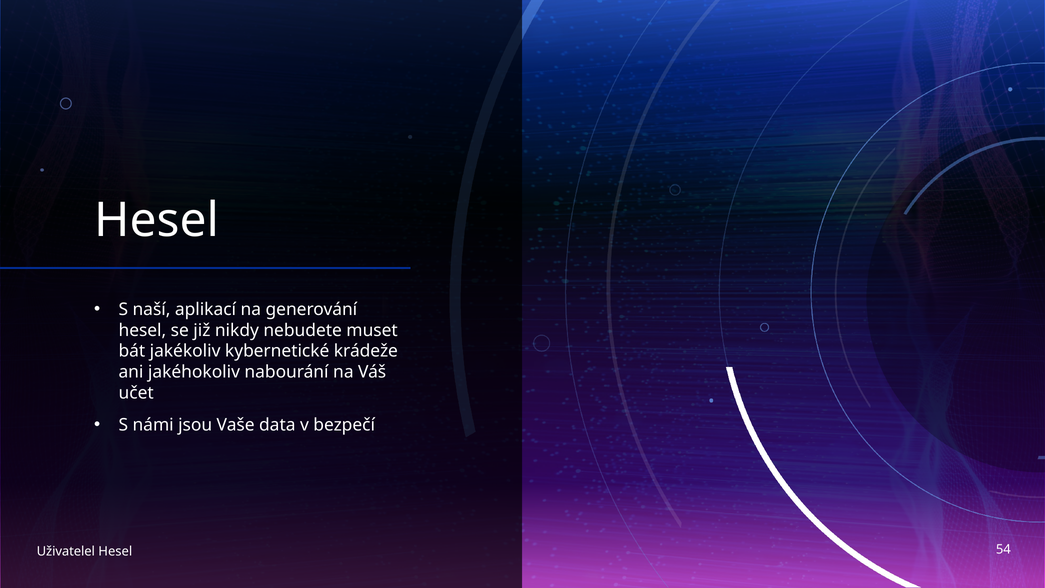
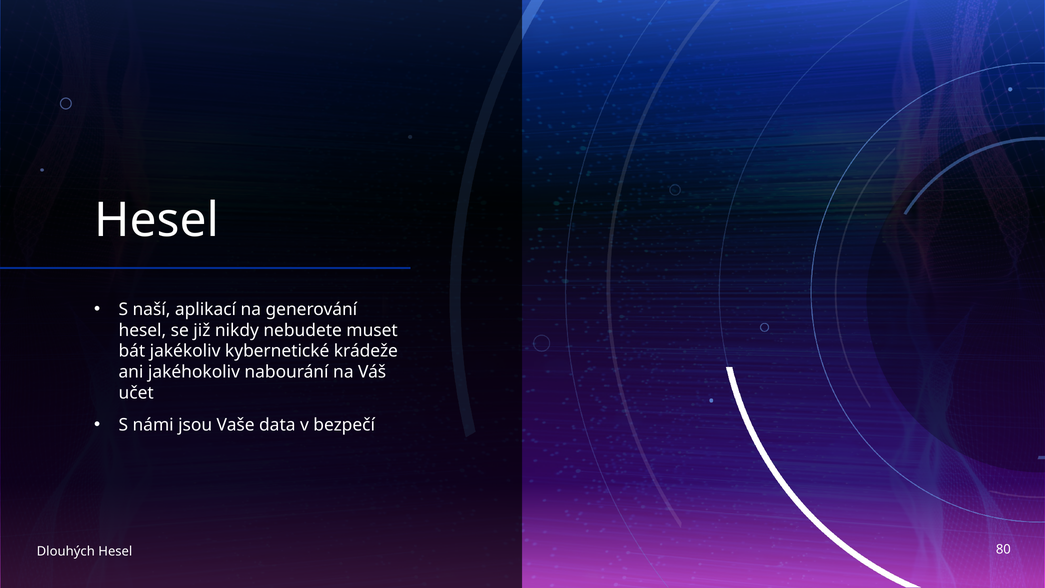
Uživatelel: Uživatelel -> Dlouhých (66, 551)
54: 54 -> 80 (1003, 549)
